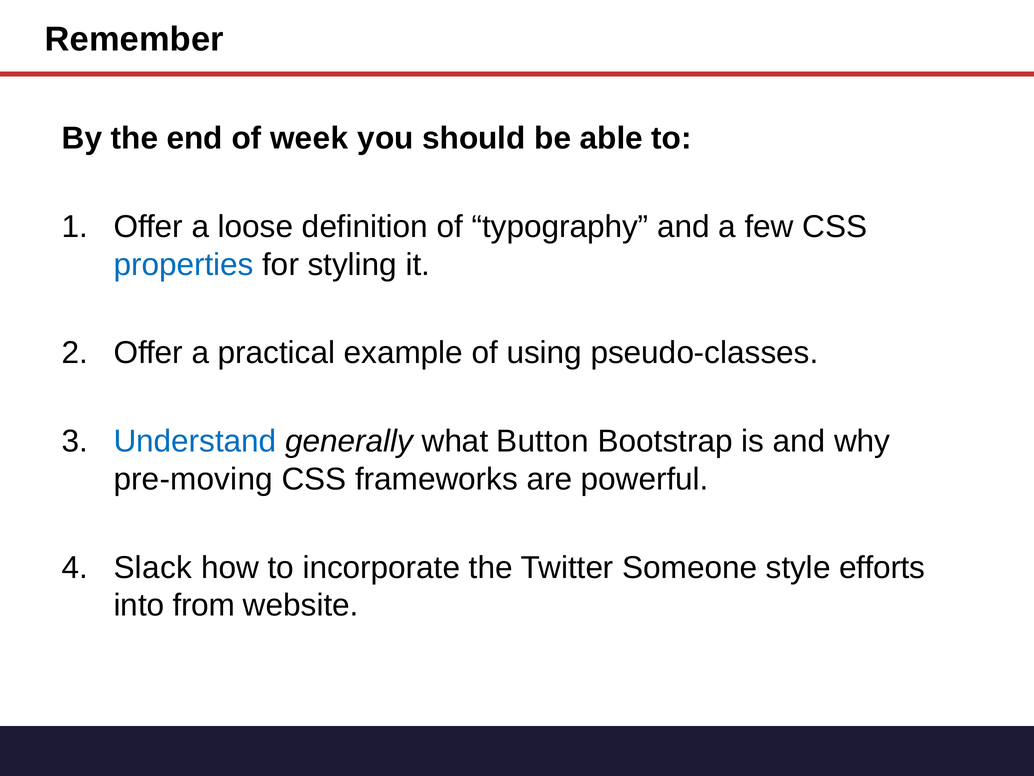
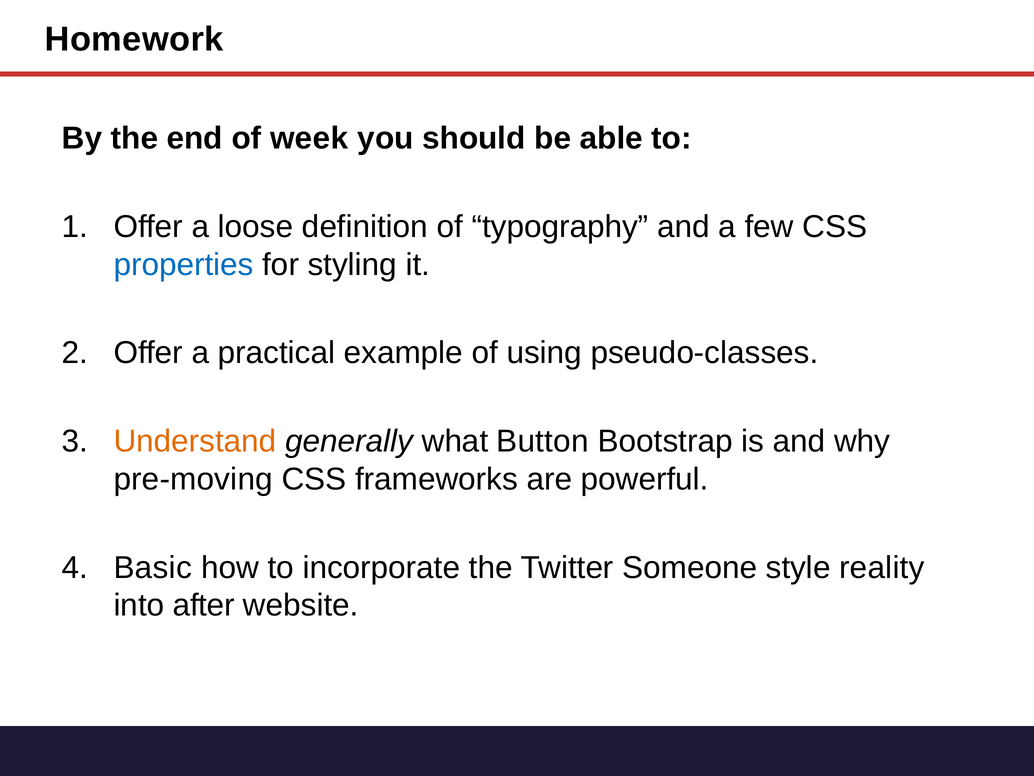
Remember: Remember -> Homework (134, 39)
Understand colour: blue -> orange (195, 441)
Slack: Slack -> Basic (153, 567)
efforts: efforts -> reality (882, 567)
from: from -> after (204, 605)
